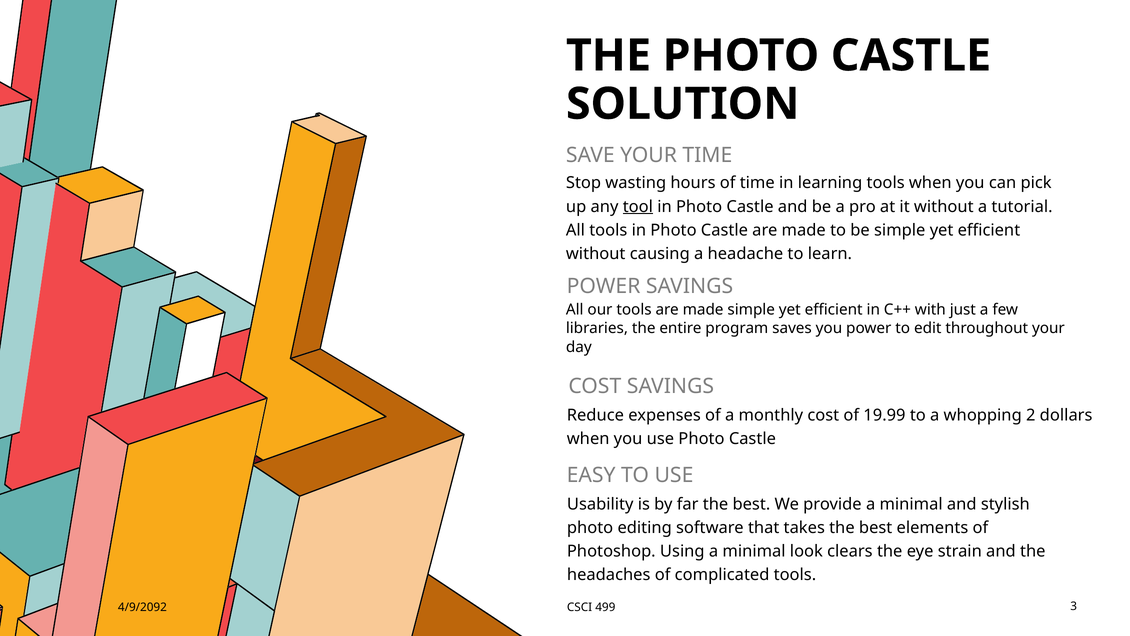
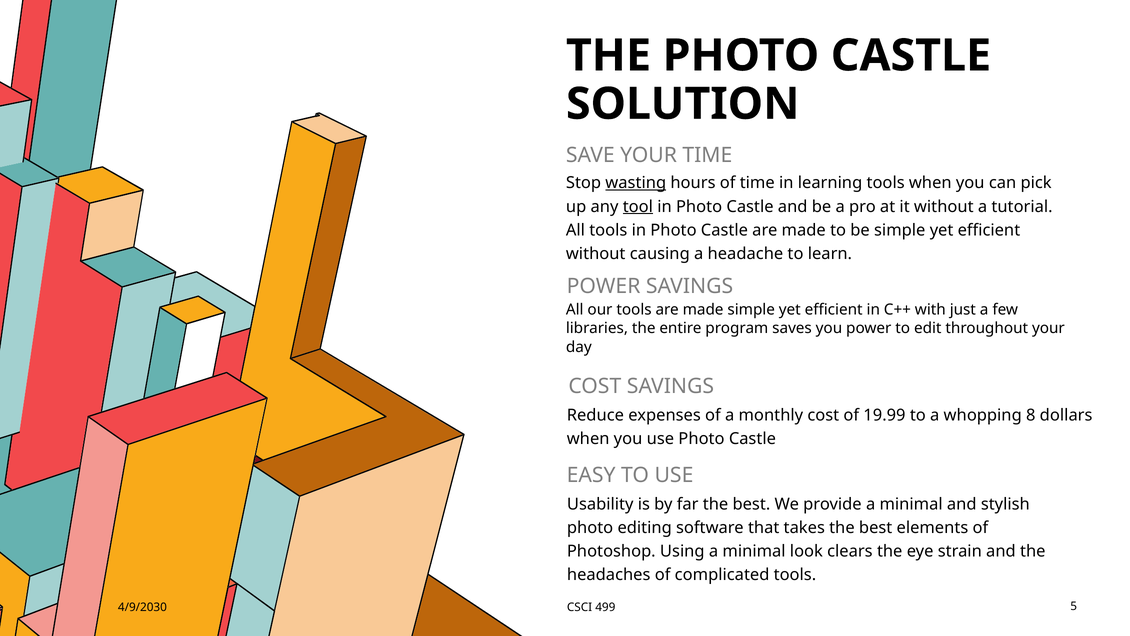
wasting underline: none -> present (636, 183)
2: 2 -> 8 (1031, 415)
4/9/2092: 4/9/2092 -> 4/9/2030 (142, 607)
3: 3 -> 5 (1074, 606)
